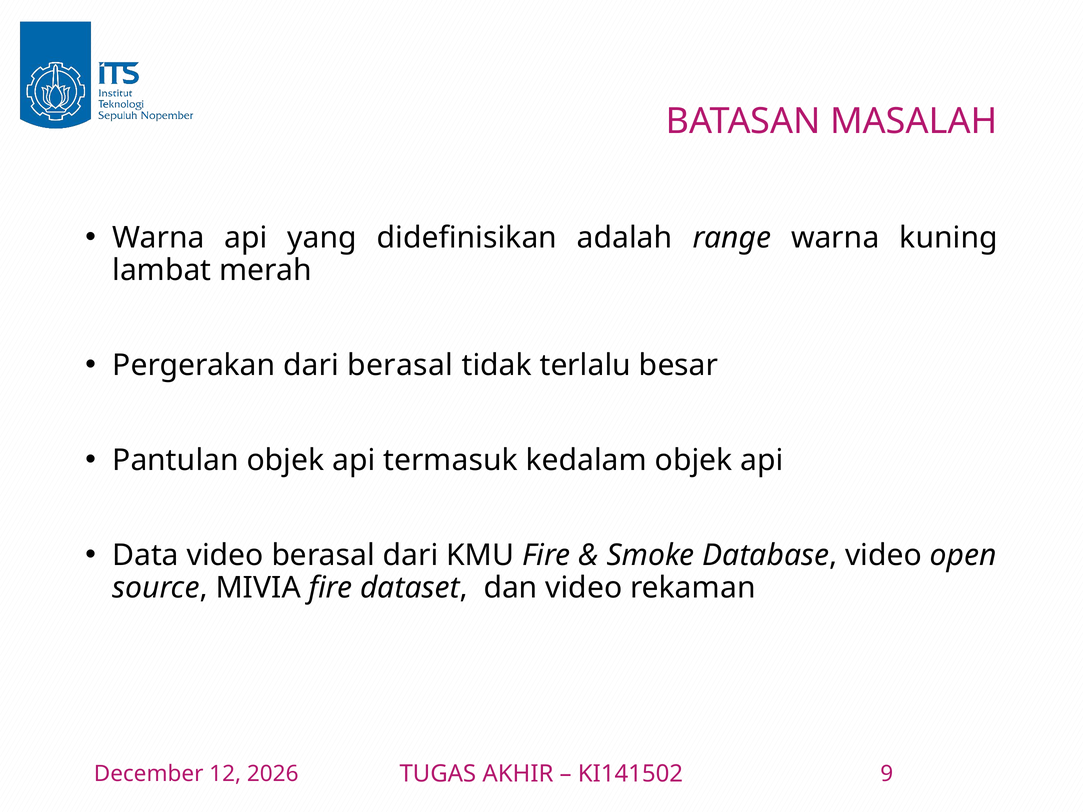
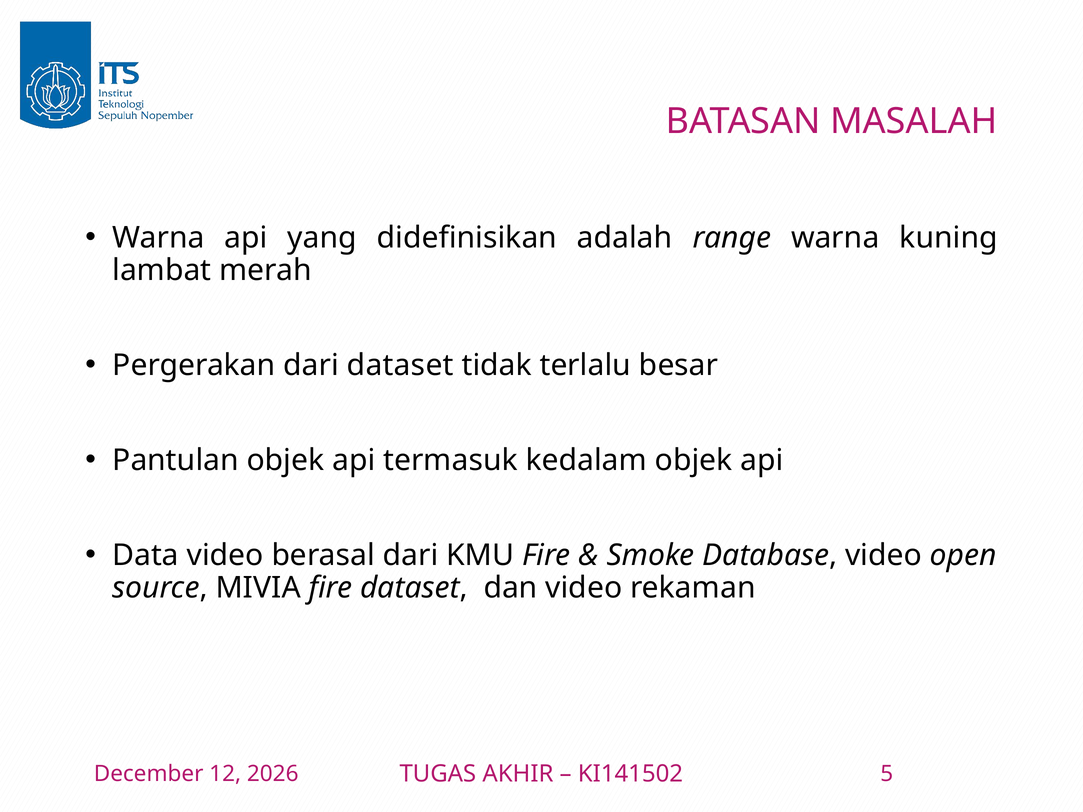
dari berasal: berasal -> dataset (400, 365)
9: 9 -> 5 (887, 774)
